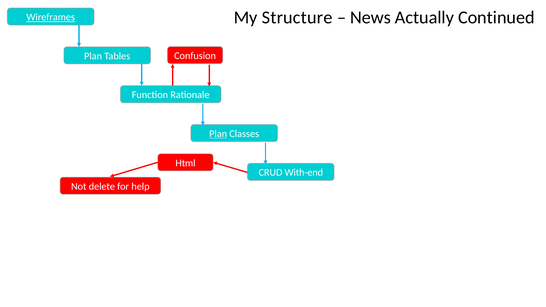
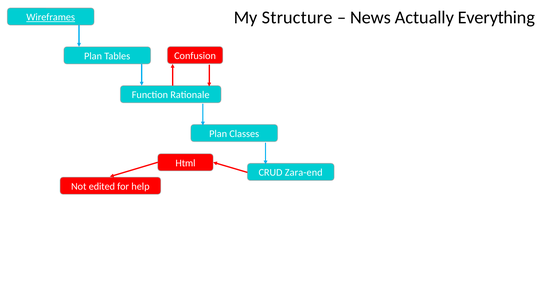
Continued: Continued -> Everything (496, 18)
Plan underline: present -> none (218, 134)
With-end: With-end -> Zara-end (304, 173)
delete: delete -> edited (102, 187)
